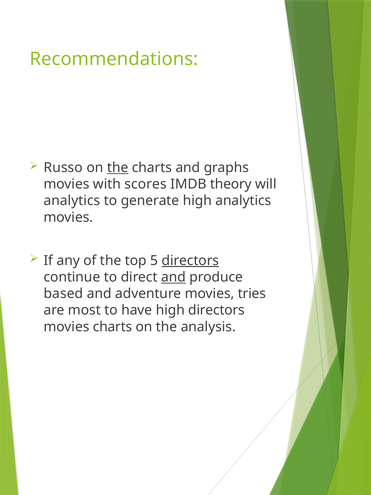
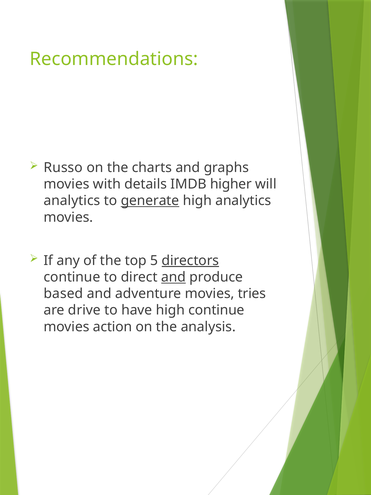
the underline: present -> none (118, 168)
scores: scores -> details (146, 184)
theory: theory -> higher (231, 184)
generate underline: none -> present (150, 201)
most: most -> drive (84, 310)
high directors: directors -> continue (216, 310)
movies charts: charts -> action (112, 326)
